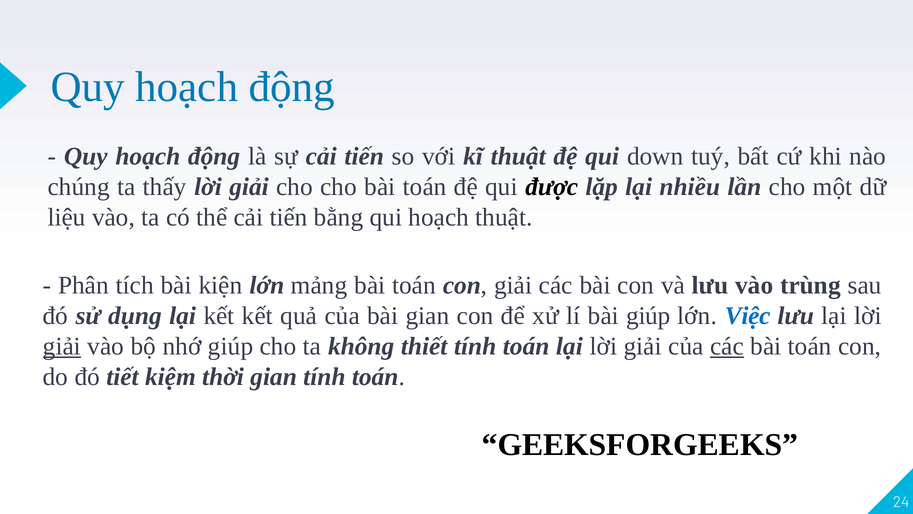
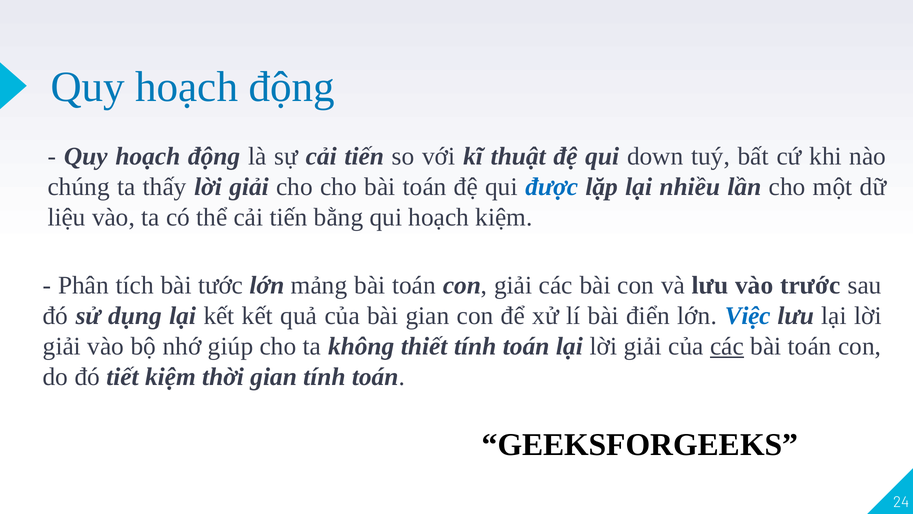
được colour: black -> blue (552, 187)
hoạch thuật: thuật -> kiệm (504, 217)
kiện: kiện -> tước (221, 285)
trùng: trùng -> trước (810, 285)
bài giúp: giúp -> điển (648, 316)
giải underline: present -> none (62, 346)
